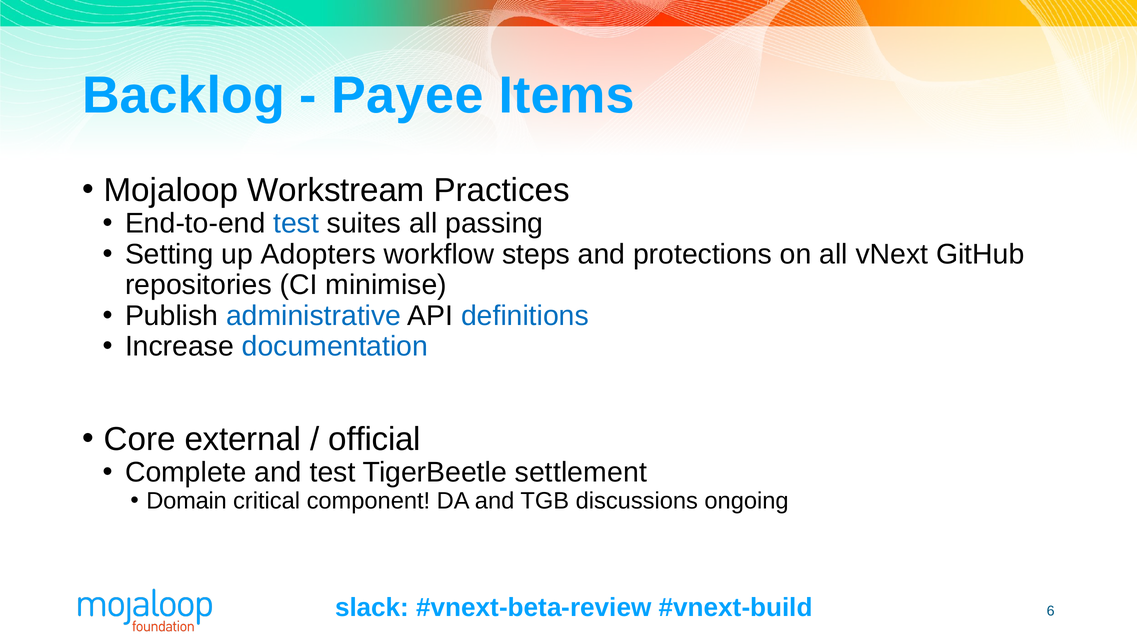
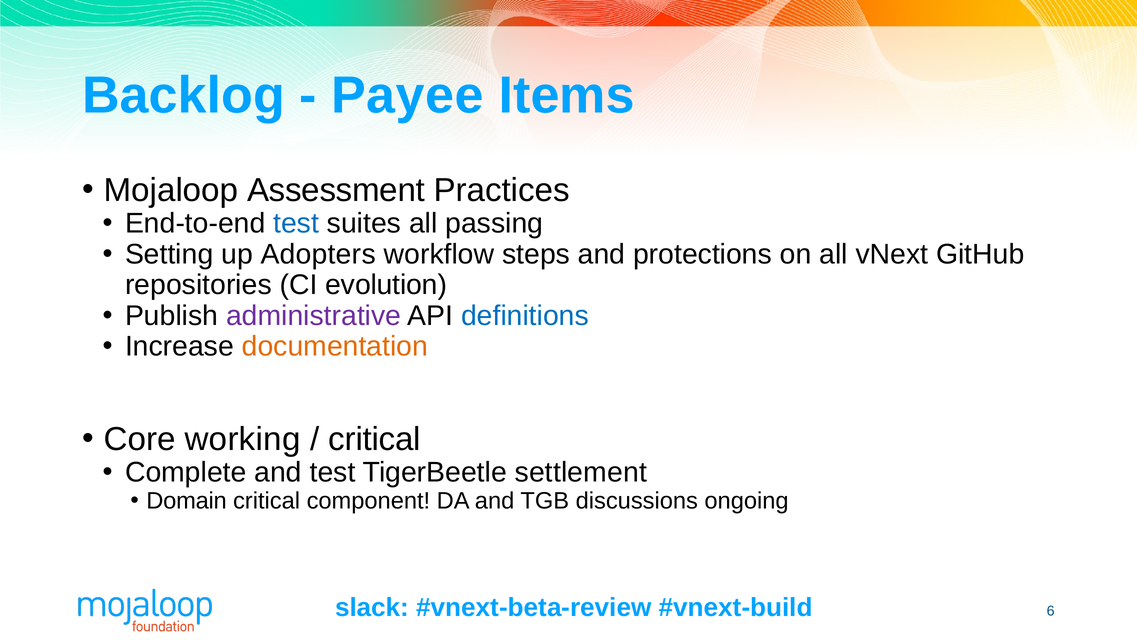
Workstream: Workstream -> Assessment (336, 190)
minimise: minimise -> evolution (386, 285)
administrative colour: blue -> purple (314, 315)
documentation colour: blue -> orange (335, 346)
external: external -> working (243, 439)
official: official -> critical (375, 439)
